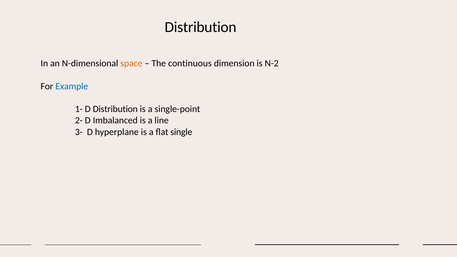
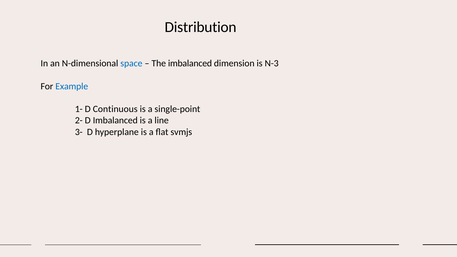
space colour: orange -> blue (131, 63)
The continuous: continuous -> imbalanced (190, 63)
N-2: N-2 -> N-3 (272, 63)
D Distribution: Distribution -> Continuous (115, 109)
single: single -> svmjs (181, 132)
